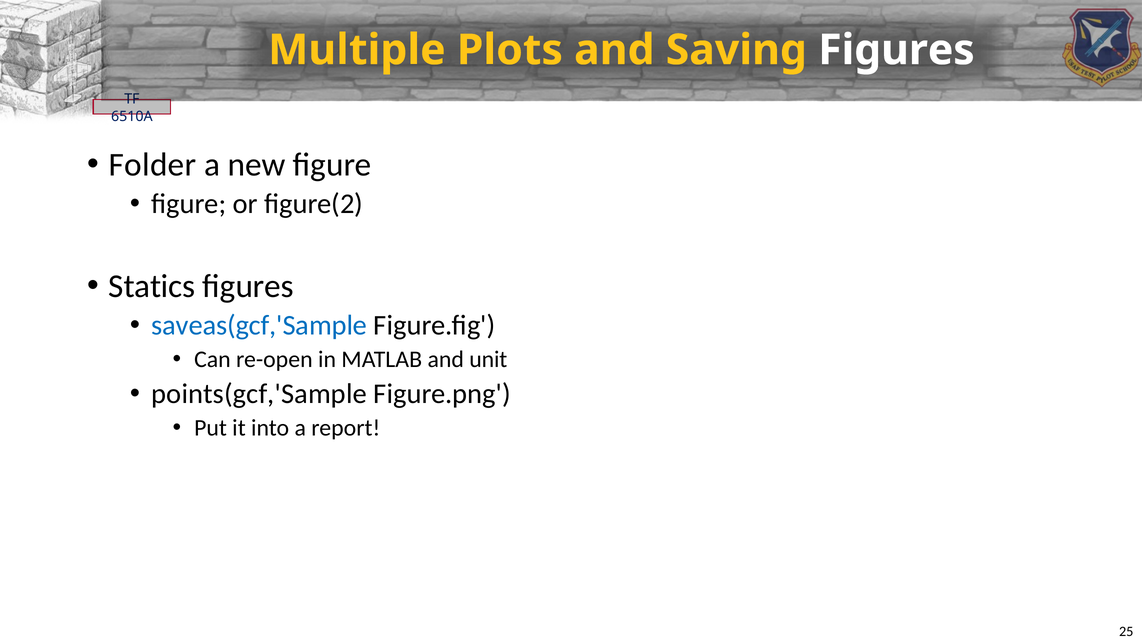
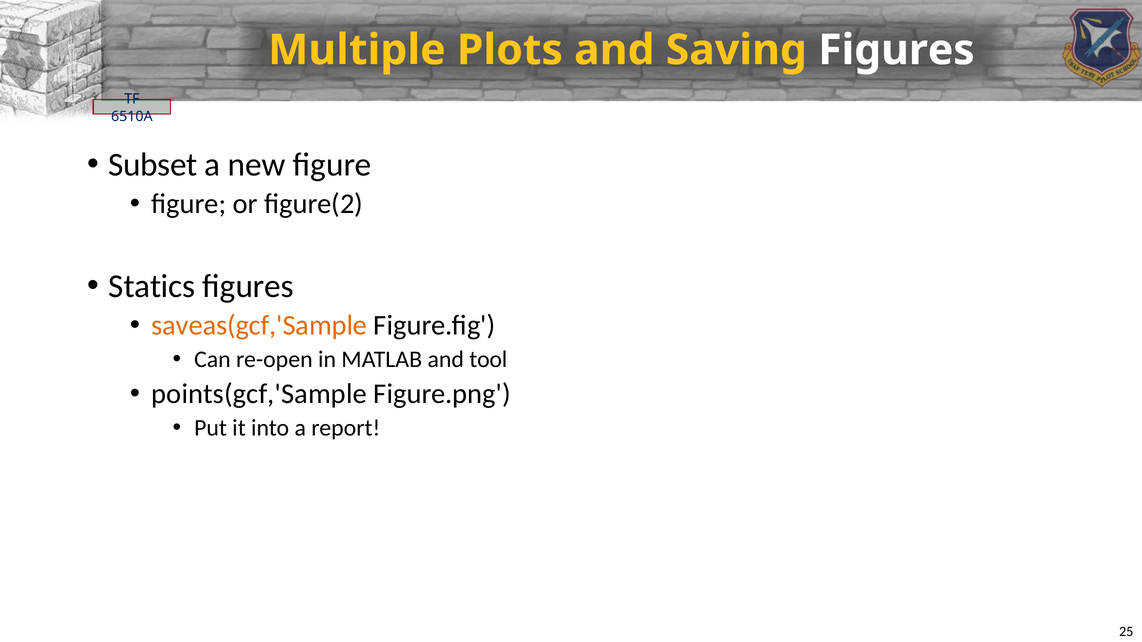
Folder: Folder -> Subset (153, 165)
saveas(gcf,'Sample colour: blue -> orange (259, 326)
unit: unit -> tool (488, 360)
